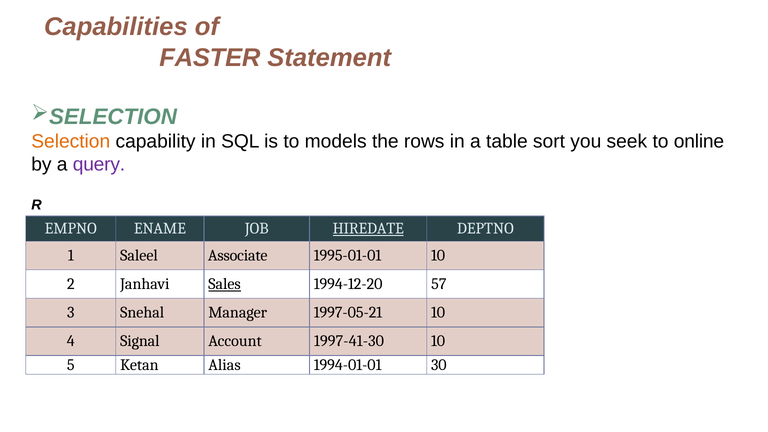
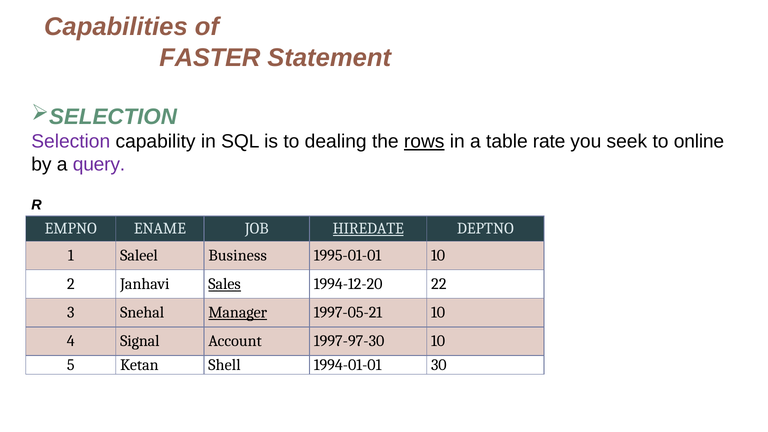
Selection colour: orange -> purple (71, 141)
models: models -> dealing (336, 141)
rows underline: none -> present (424, 141)
sort: sort -> rate (549, 141)
Associate: Associate -> Business (238, 256)
57: 57 -> 22 (439, 284)
Manager underline: none -> present (238, 313)
1997-41-30: 1997-41-30 -> 1997-97-30 (349, 341)
Alias: Alias -> Shell (224, 365)
